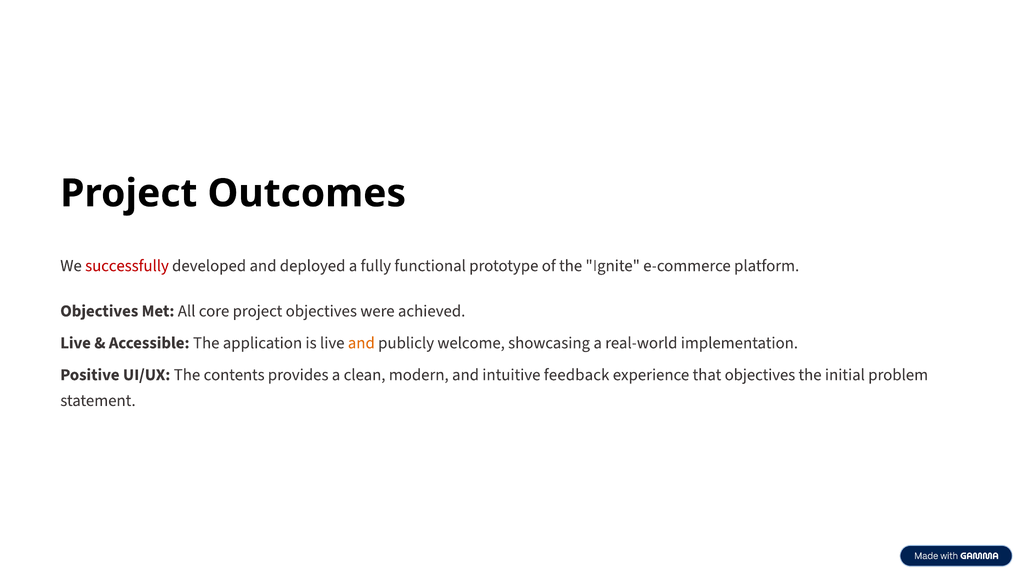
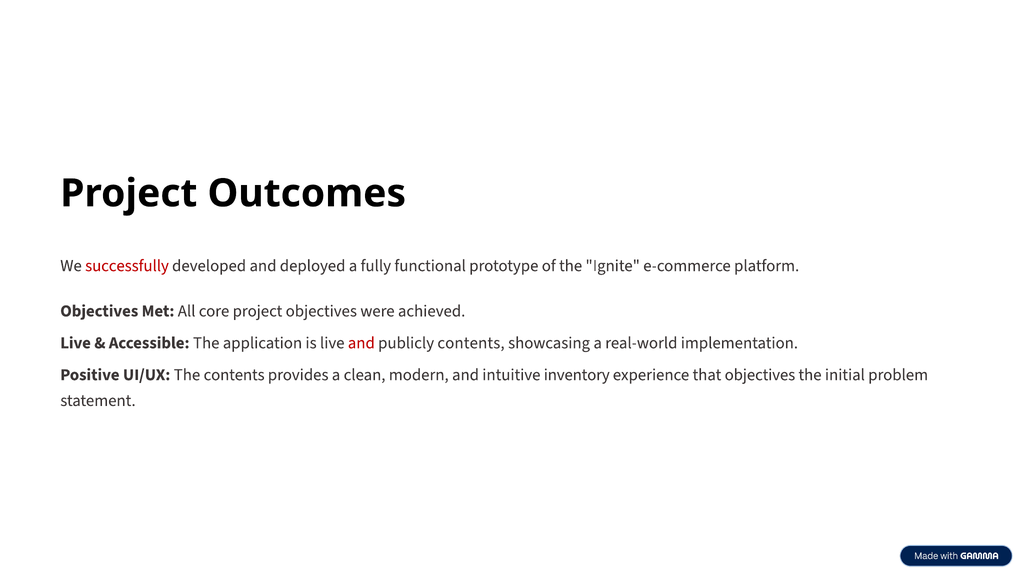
and colour: orange -> red (361, 342)
publicly welcome: welcome -> contents (471, 342)
feedback: feedback -> inventory (577, 374)
